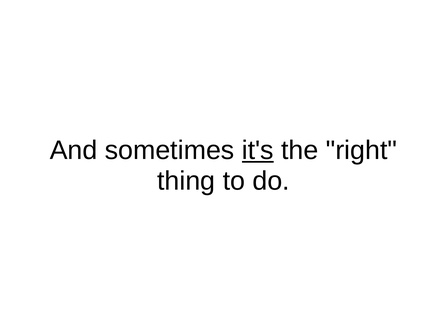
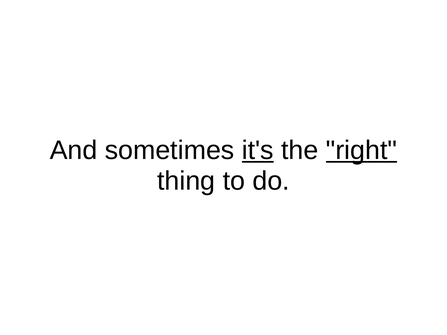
right underline: none -> present (361, 150)
